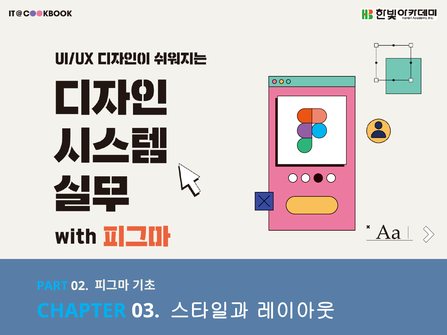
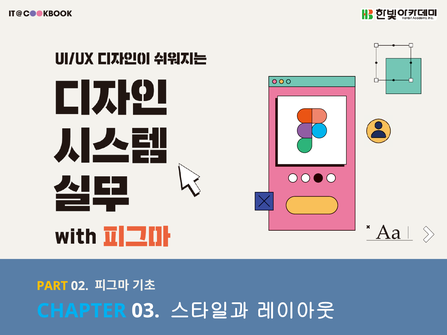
PART colour: light blue -> yellow (52, 286)
